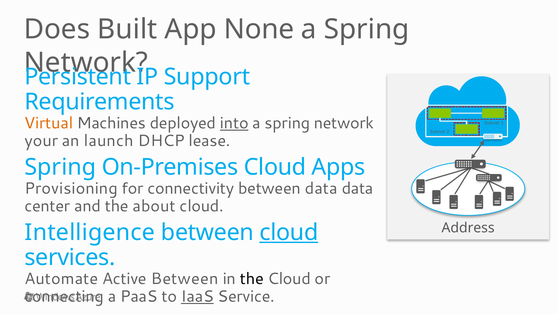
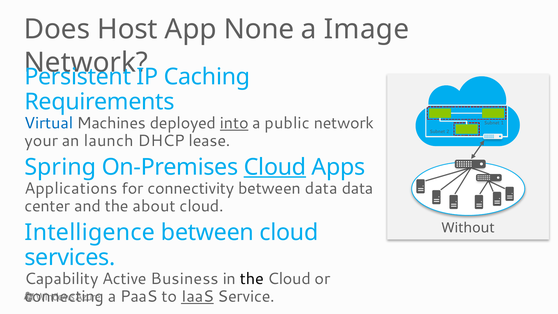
Built: Built -> Host (127, 29)
Spring: Spring -> Image (367, 29)
Support: Support -> Caching (207, 77)
Virtual colour: orange -> blue (49, 123)
spring: spring -> public (287, 123)
Cloud underline: none -> present (275, 167)
Provisioning: Provisioning -> Applications (71, 188)
Address: Address -> Without (468, 228)
cloud underline: present -> none (289, 232)
Automate: Automate -> Capability (61, 279)
Active Between: Between -> Business (185, 279)
